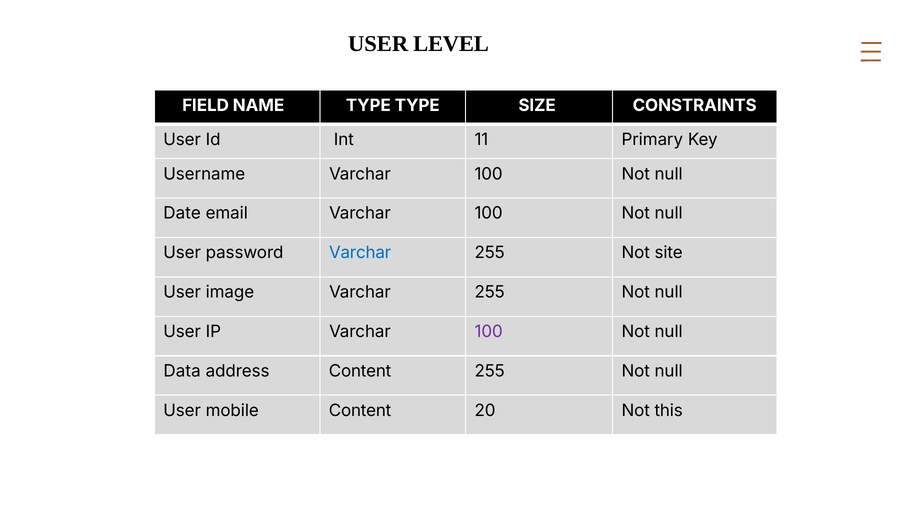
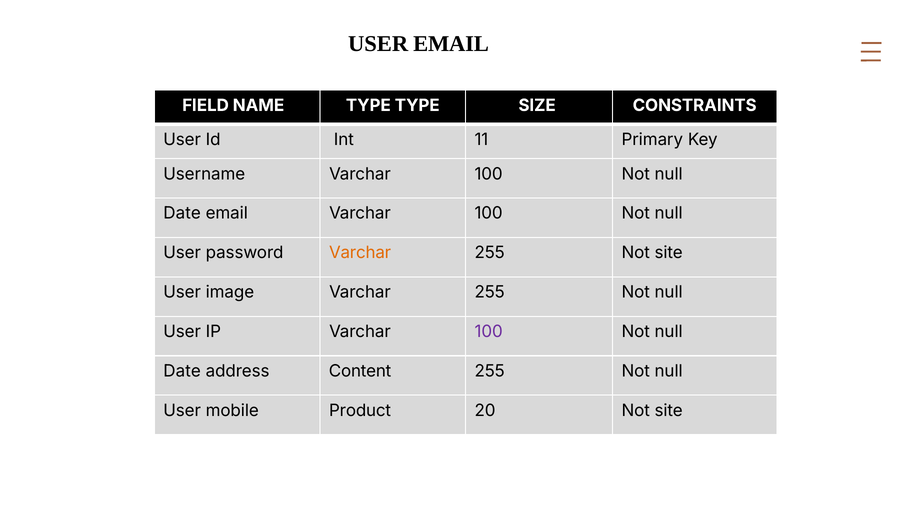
USER LEVEL: LEVEL -> EMAIL (451, 44)
Varchar colour: blue -> orange (360, 253)
Data: Data -> Date (182, 371)
mobile Content: Content -> Product (360, 411)
20 Not this: this -> site (669, 411)
